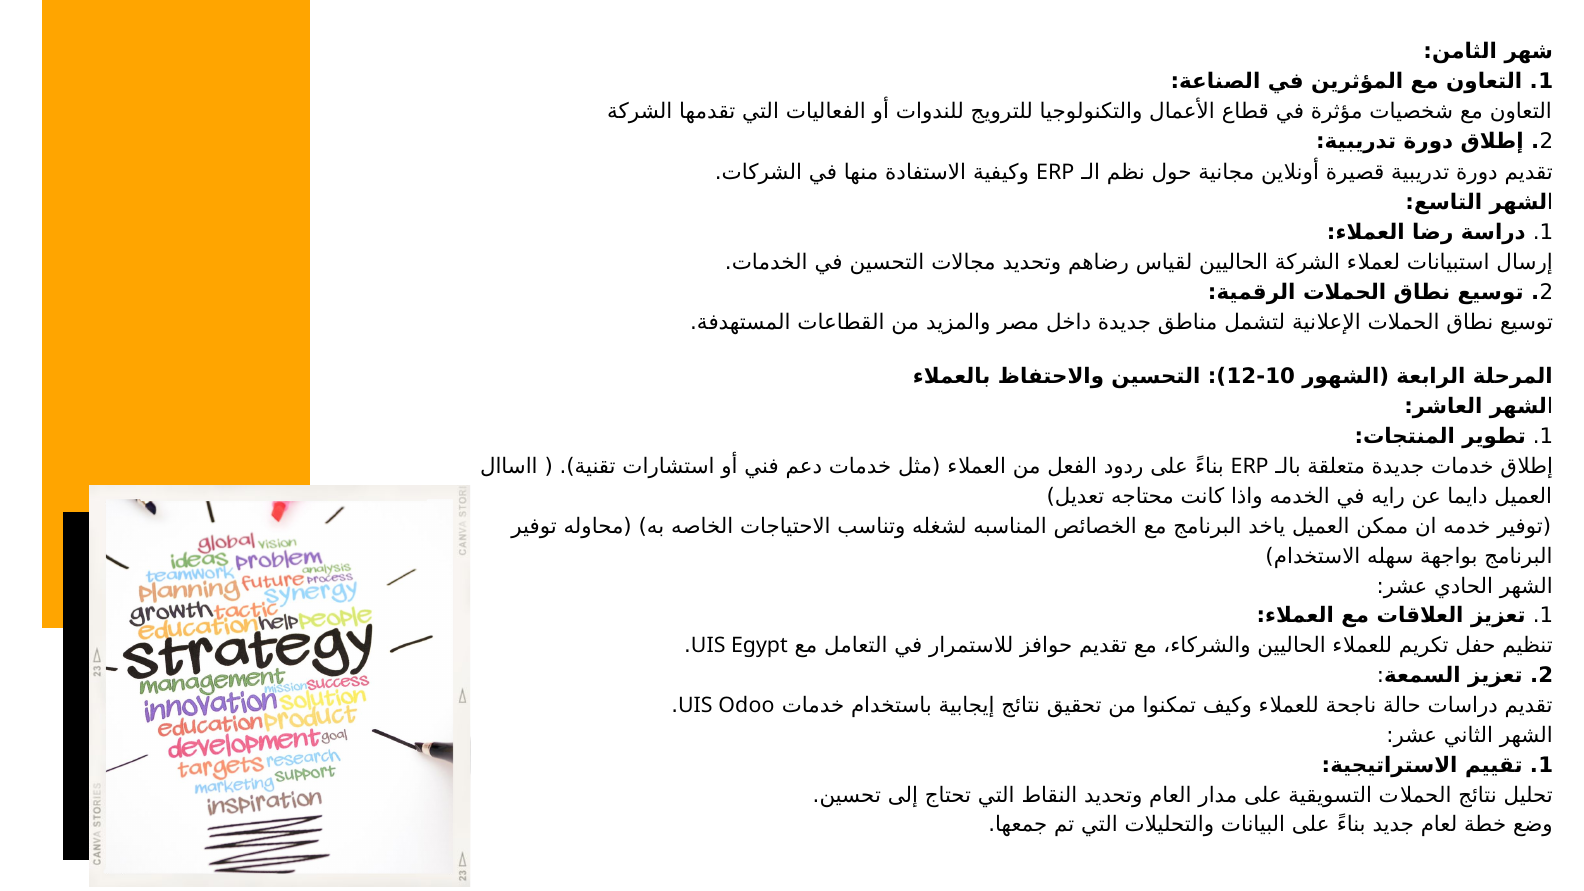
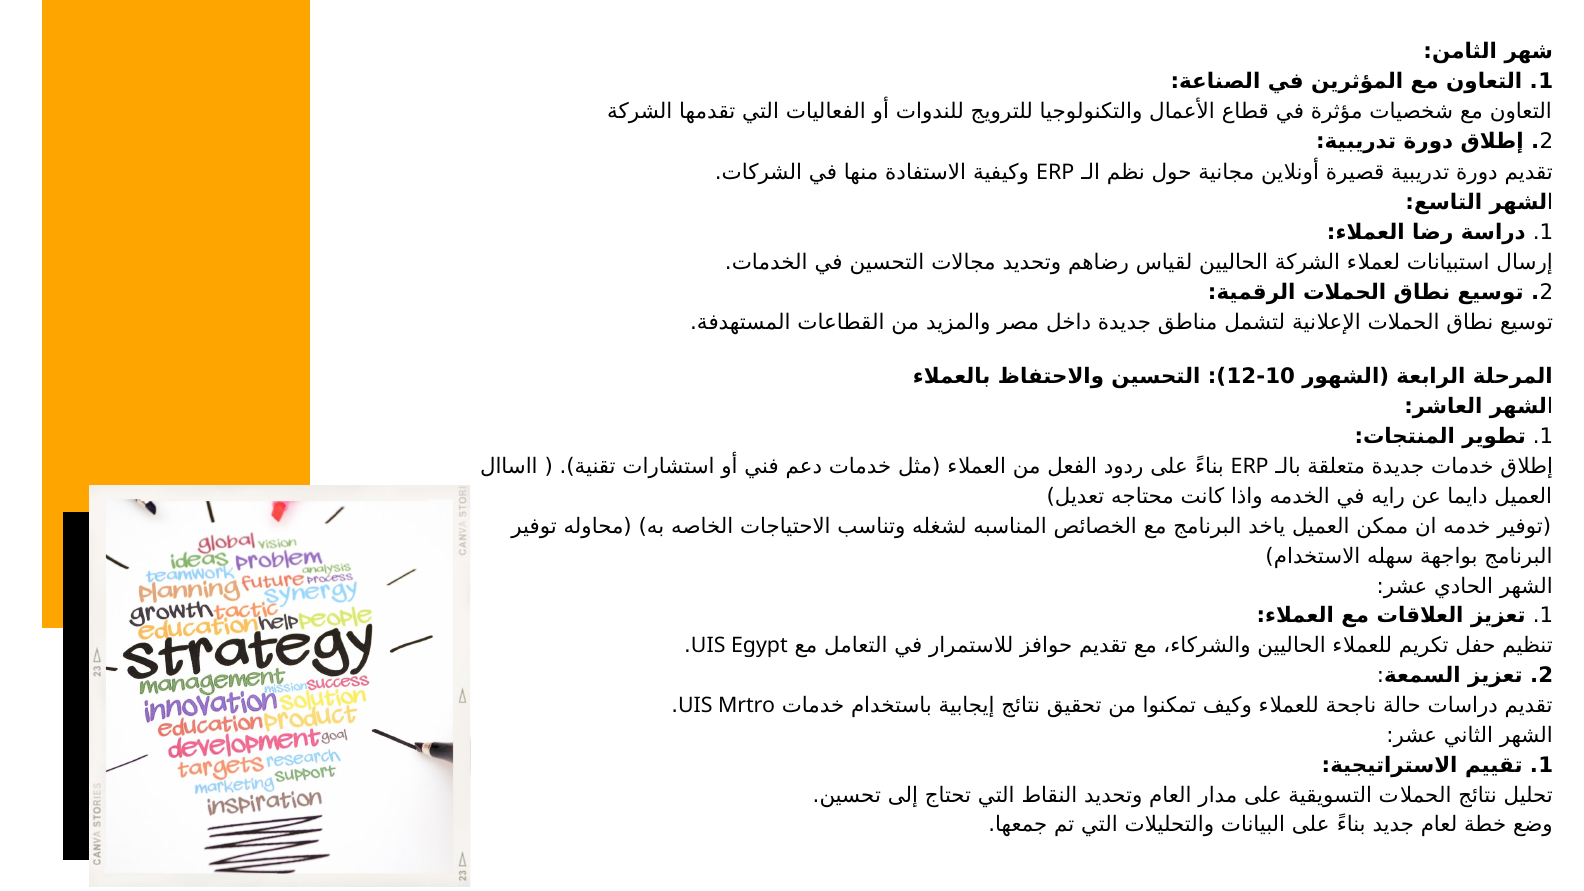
Odoo: Odoo -> Mrtro (747, 705)
